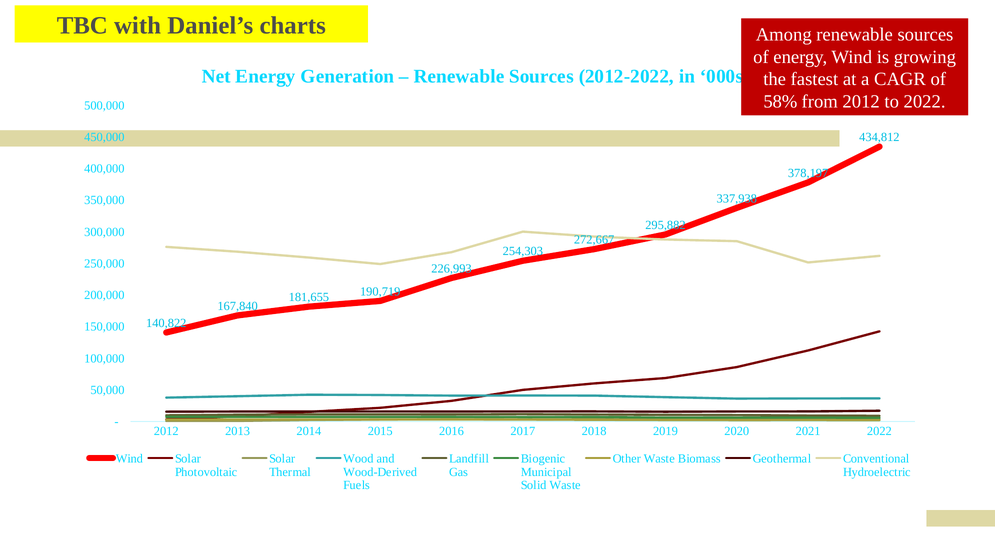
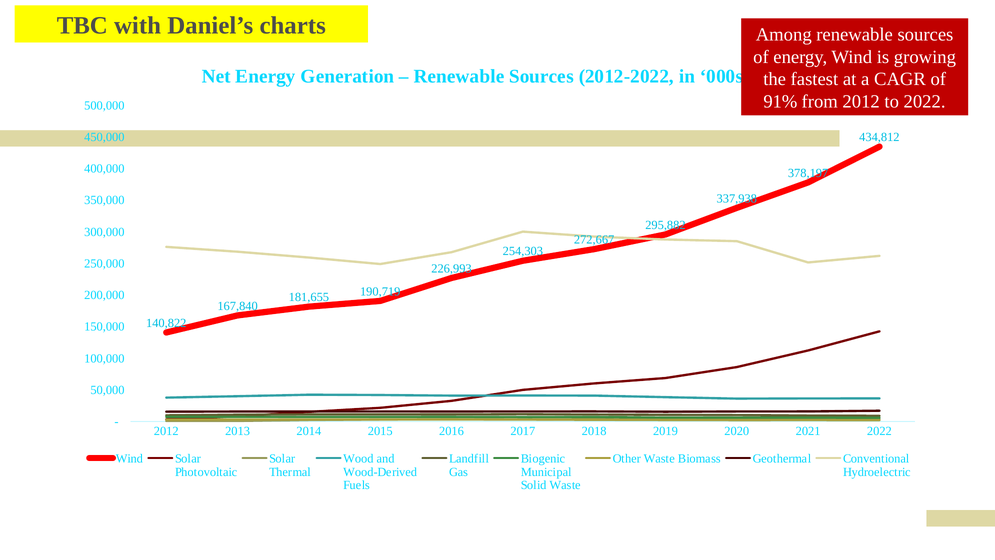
58%: 58% -> 91% (780, 102)
